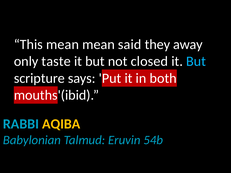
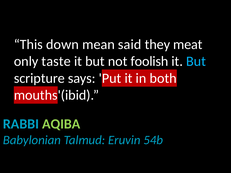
This mean: mean -> down (62, 44)
away: away -> meat (188, 44)
closed: closed -> foolish (150, 61)
AQIBA colour: yellow -> light green (61, 124)
